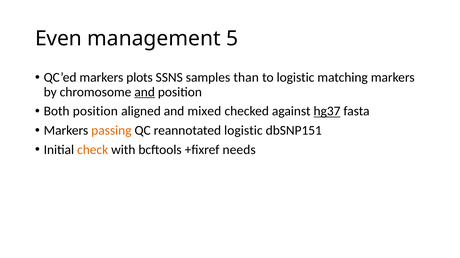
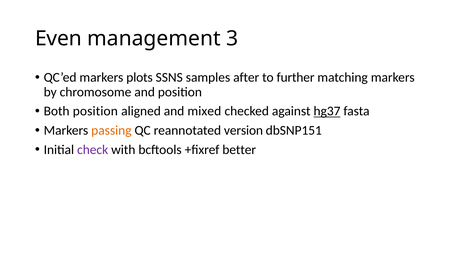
5: 5 -> 3 (232, 39)
than: than -> after (246, 78)
to logistic: logistic -> further (296, 78)
and underline: present -> none (145, 92)
reannotated logistic: logistic -> version (243, 131)
check colour: orange -> purple (93, 150)
needs: needs -> better (239, 150)
